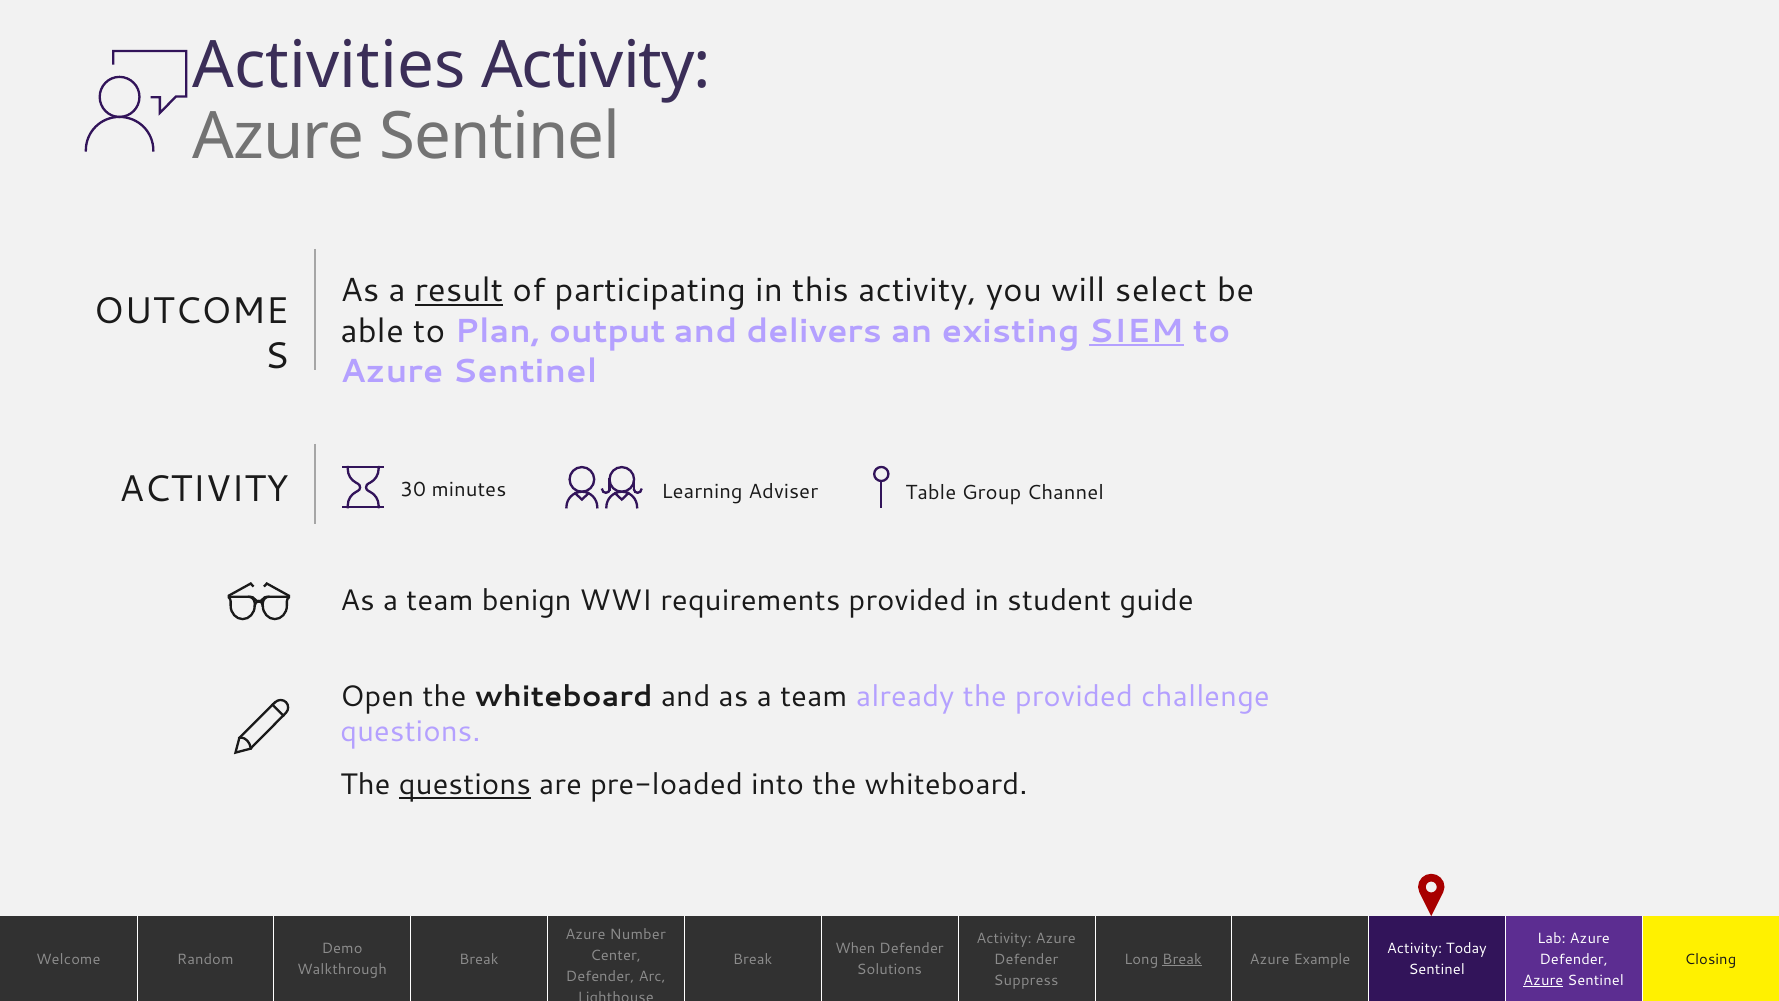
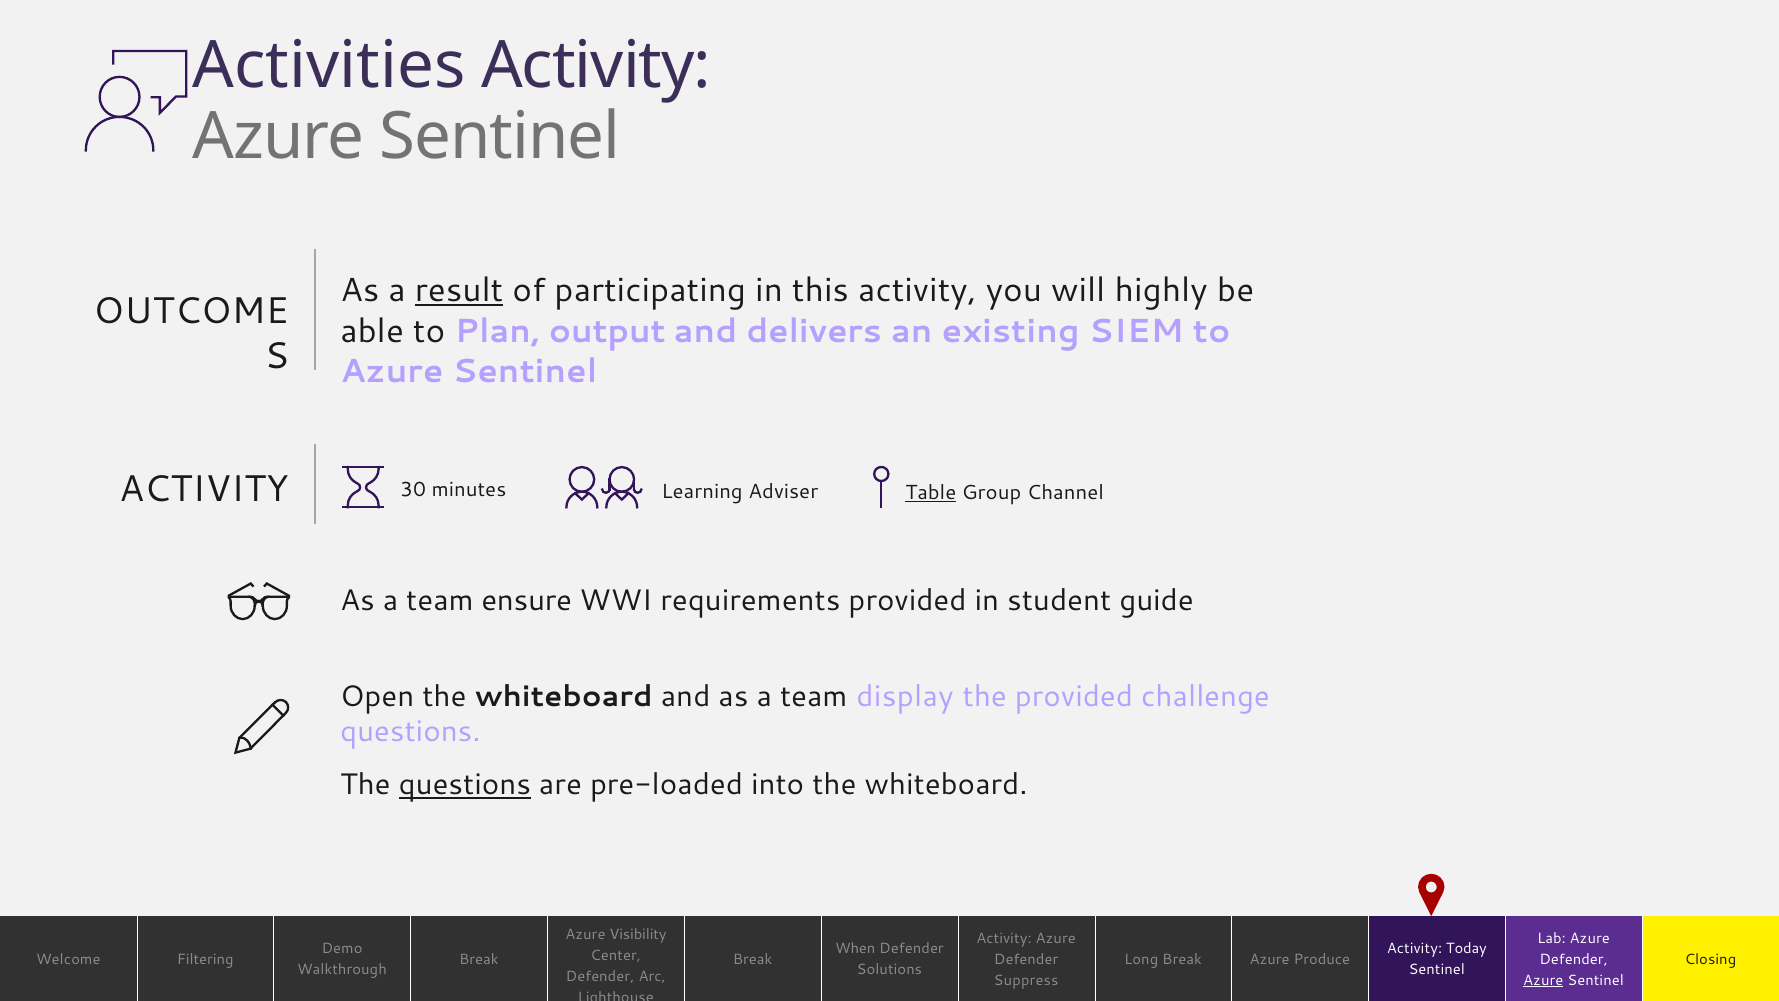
select: select -> highly (1161, 291)
SIEM underline: present -> none (1136, 331)
Table underline: none -> present (931, 493)
benign: benign -> ensure (527, 600)
already: already -> display (905, 696)
Number: Number -> Visibility (638, 934)
Random: Random -> Filtering (205, 959)
Break underline: present -> none (1182, 959)
Example: Example -> Produce (1322, 959)
